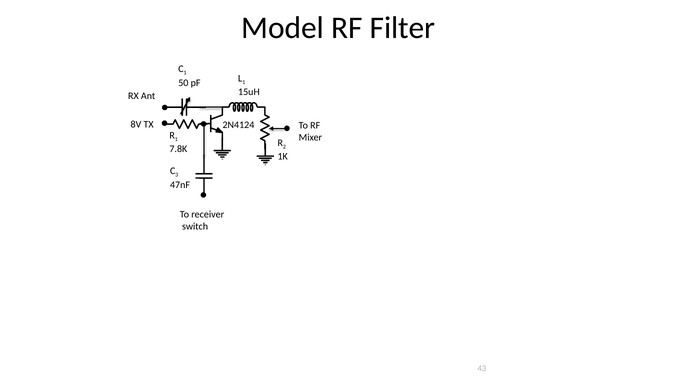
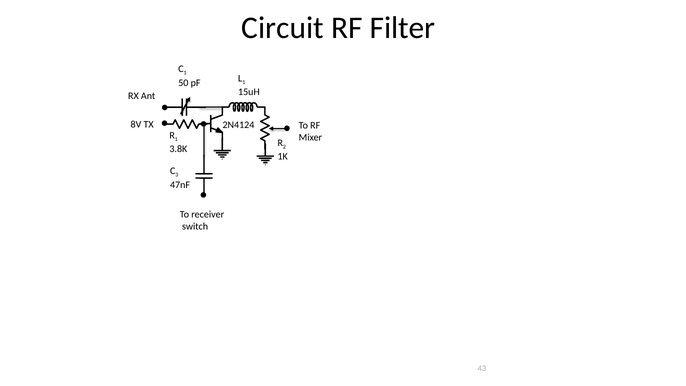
Model: Model -> Circuit (283, 28)
7.8K: 7.8K -> 3.8K (178, 149)
